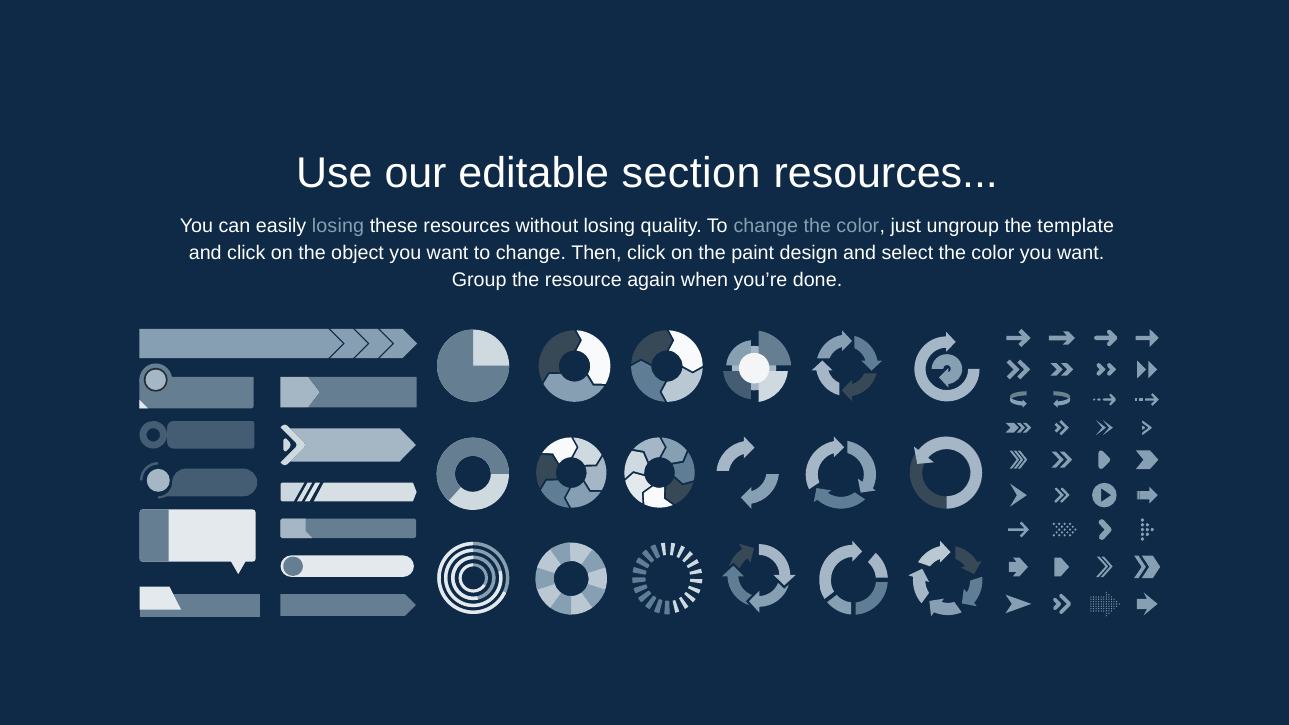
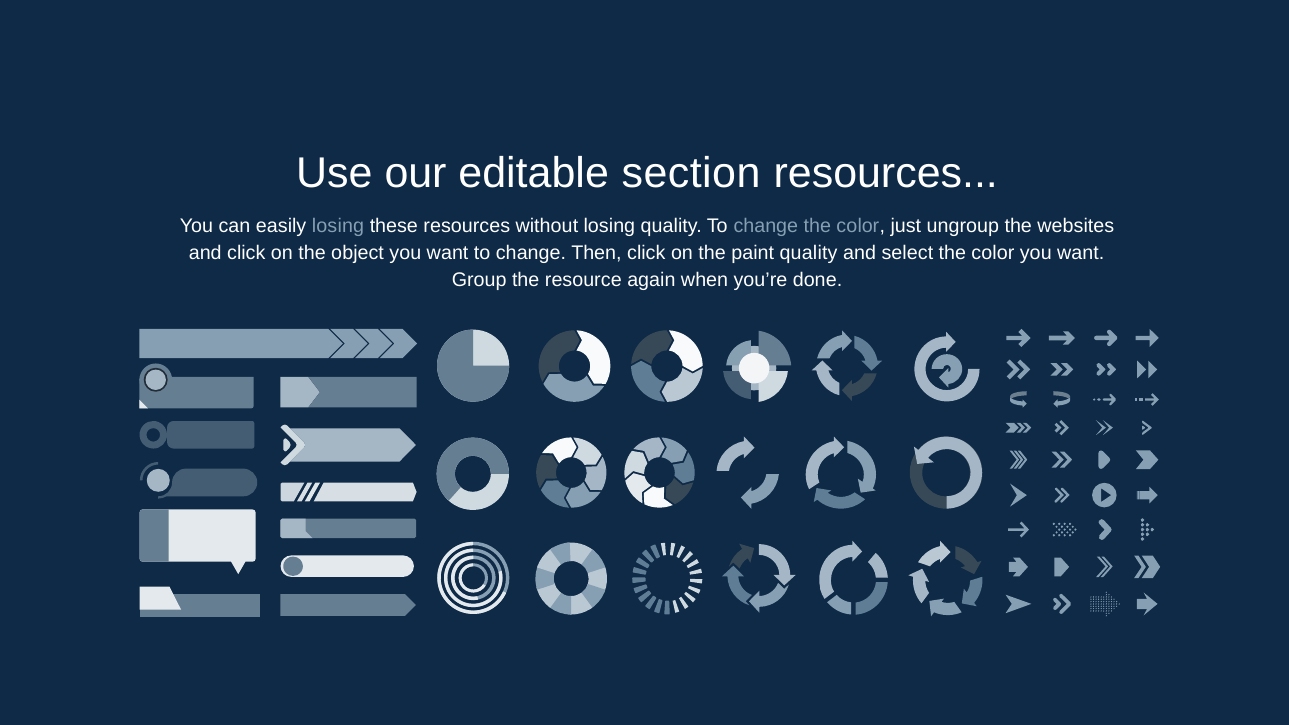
template: template -> websites (1076, 226)
paint design: design -> quality (809, 253)
